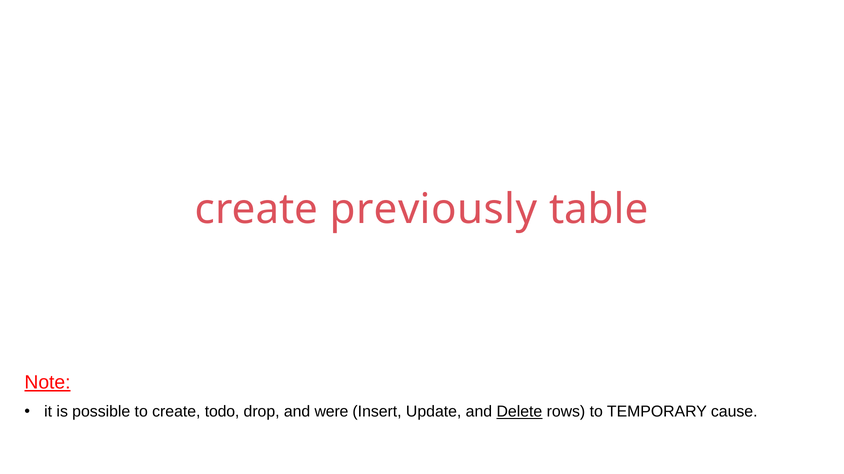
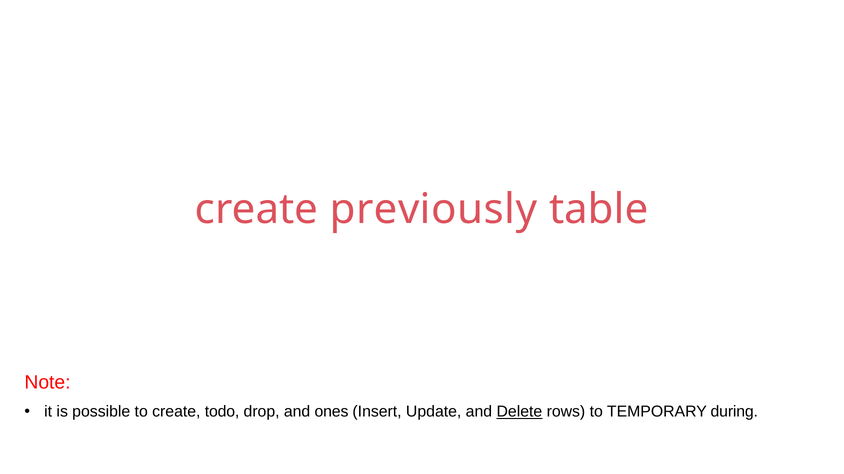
Note underline: present -> none (47, 383)
were: were -> ones (332, 412)
cause: cause -> during (734, 412)
